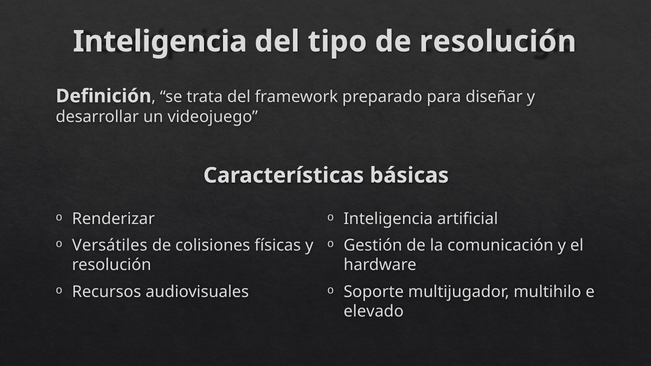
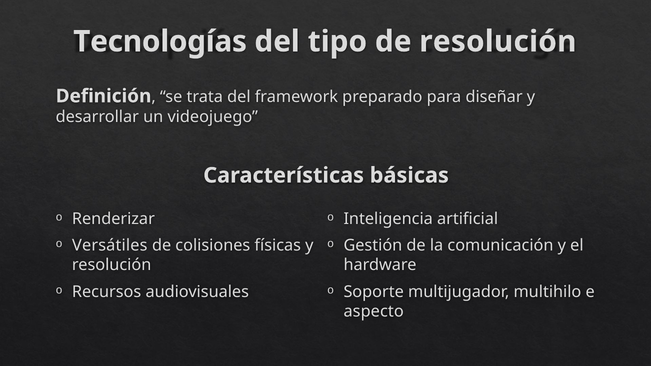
Inteligencia: Inteligencia -> Tecnologías (160, 42)
elevado: elevado -> aspecto (374, 312)
